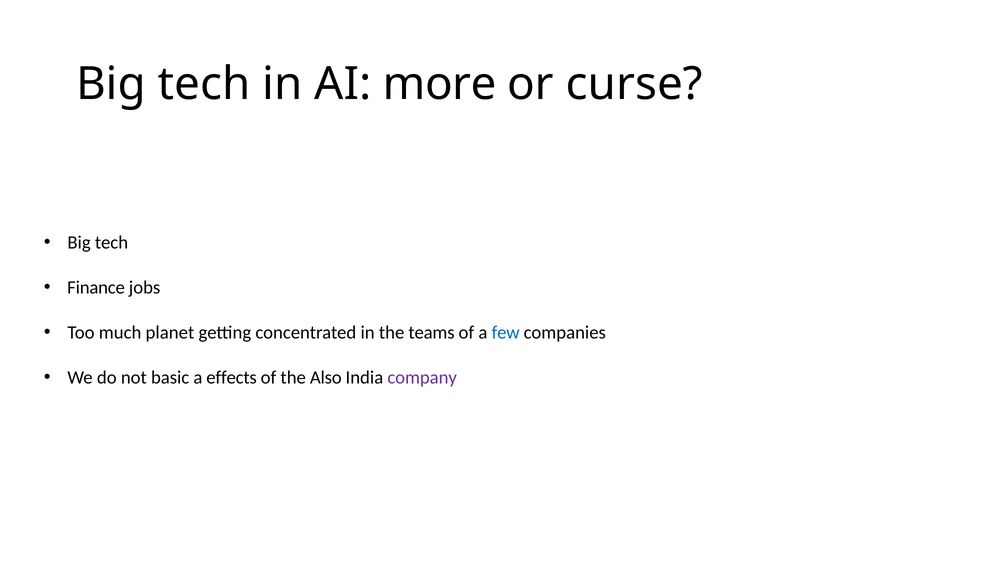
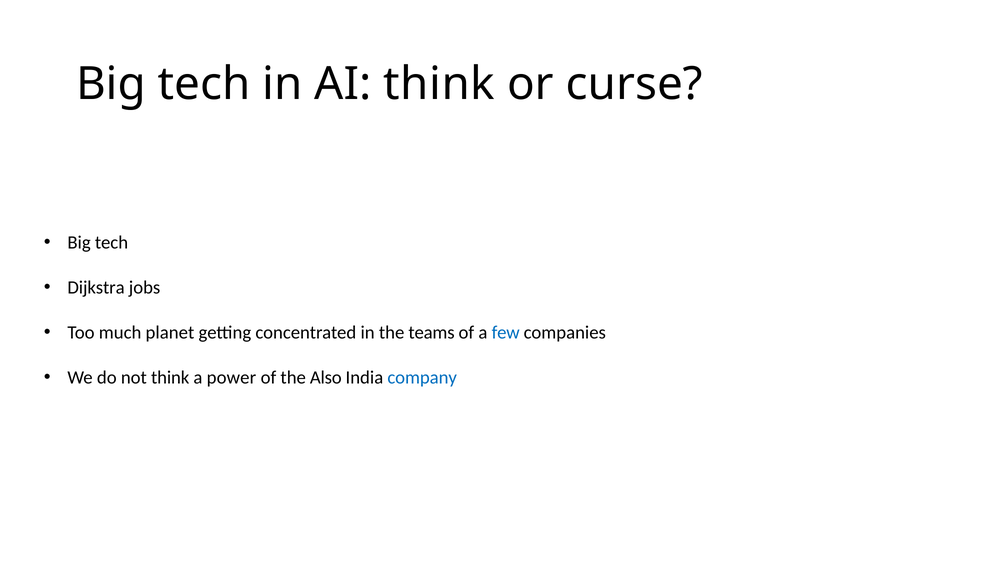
AI more: more -> think (439, 84)
Finance: Finance -> Dijkstra (96, 287)
not basic: basic -> think (170, 377)
effects: effects -> power (231, 377)
company colour: purple -> blue (422, 377)
